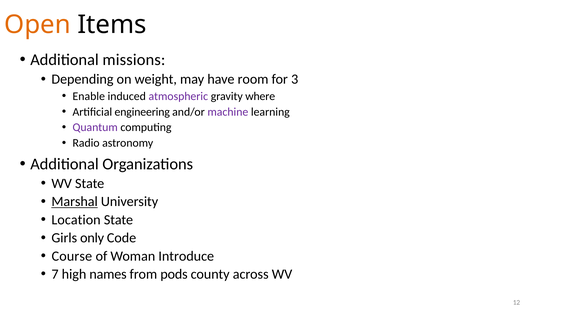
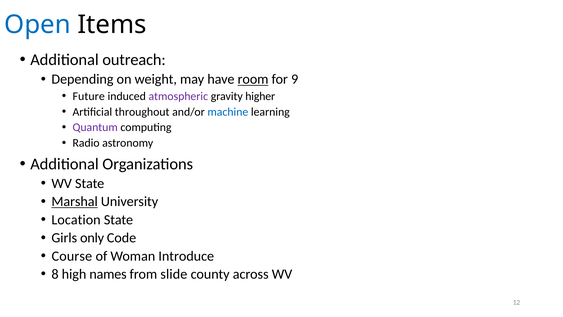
Open colour: orange -> blue (37, 25)
missions: missions -> outreach (134, 60)
room underline: none -> present (253, 79)
3: 3 -> 9 (295, 79)
Enable: Enable -> Future (89, 96)
where: where -> higher (260, 96)
engineering: engineering -> throughout (142, 112)
machine colour: purple -> blue (228, 112)
7: 7 -> 8 (55, 274)
pods: pods -> slide (174, 274)
